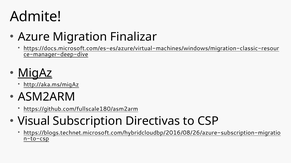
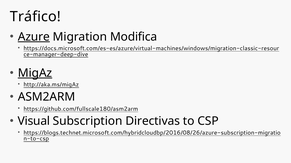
Admite: Admite -> Tráfico (35, 17)
Azure underline: none -> present (34, 37)
Finalizar: Finalizar -> Modifica (134, 37)
